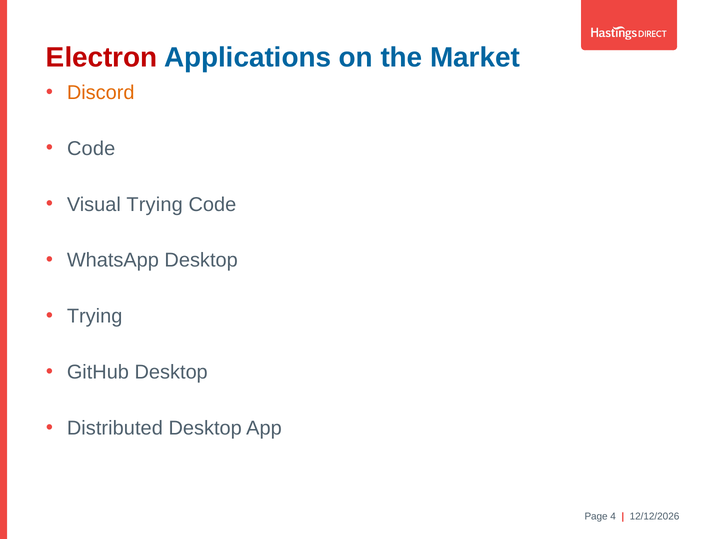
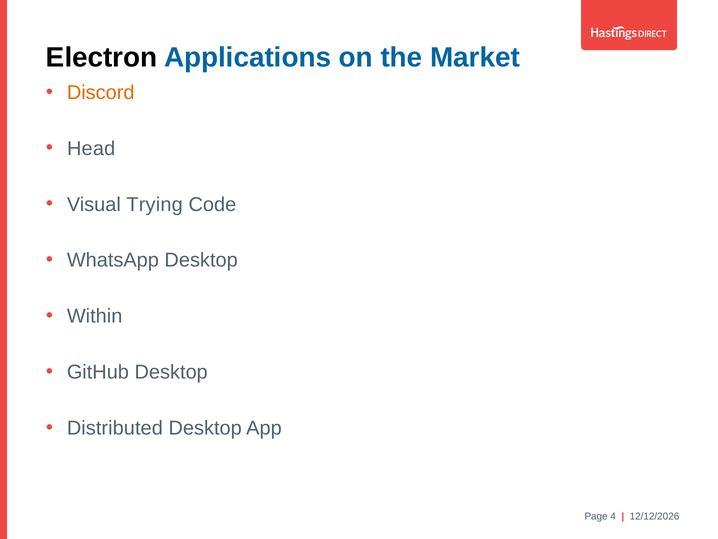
Electron colour: red -> black (102, 58)
Code: Code -> Head (91, 148)
Trying: Trying -> Within (95, 316)
